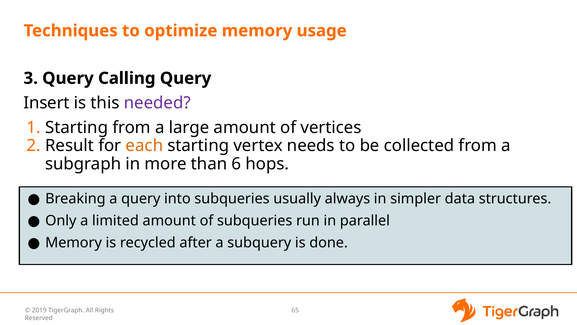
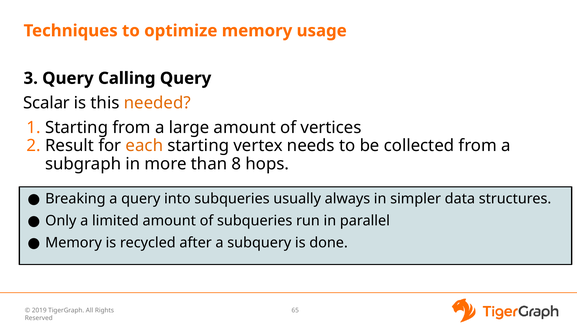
Insert: Insert -> Scalar (47, 103)
needed colour: purple -> orange (157, 103)
6: 6 -> 8 (236, 164)
